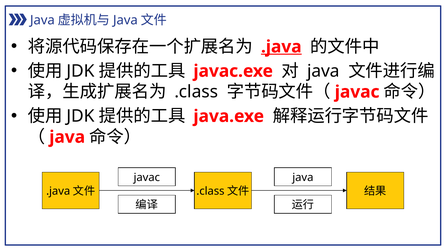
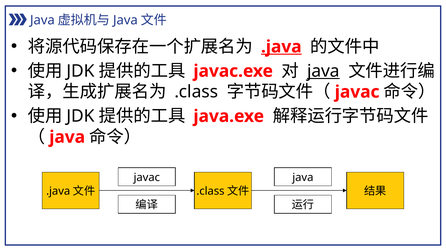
java underline: none -> present (323, 71)
